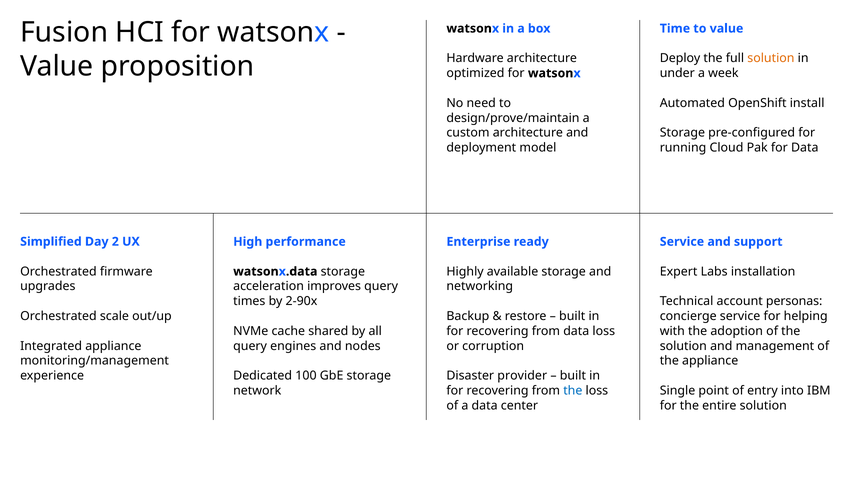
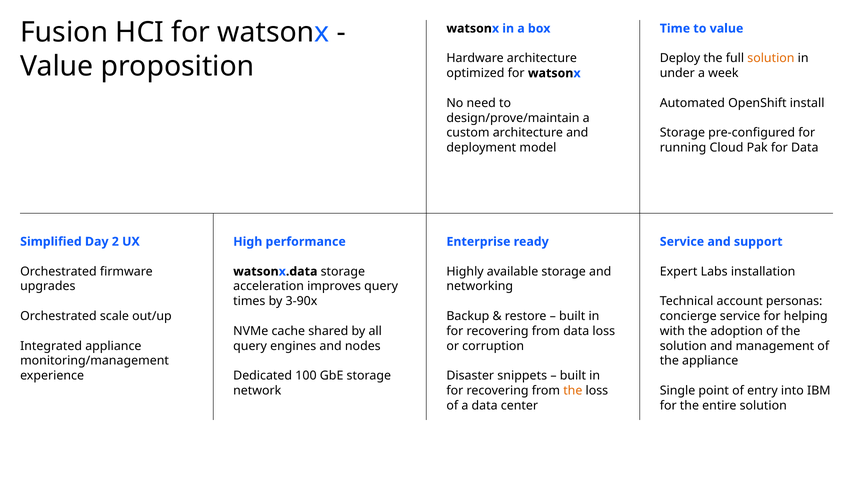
2-90x: 2-90x -> 3-90x (301, 301)
provider: provider -> snippets (522, 376)
the colour: blue -> orange (573, 391)
